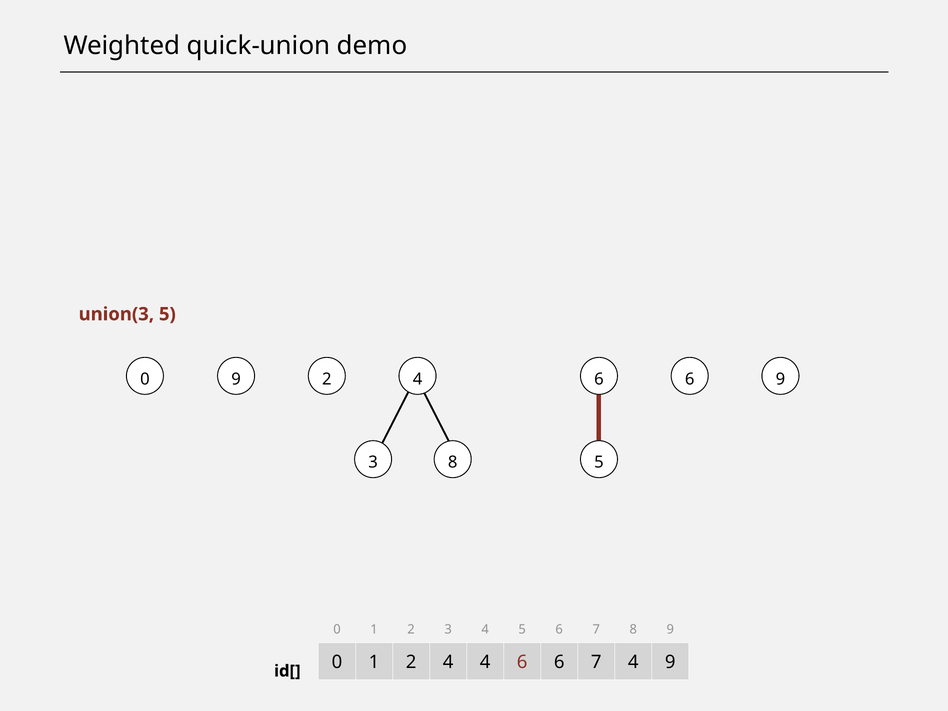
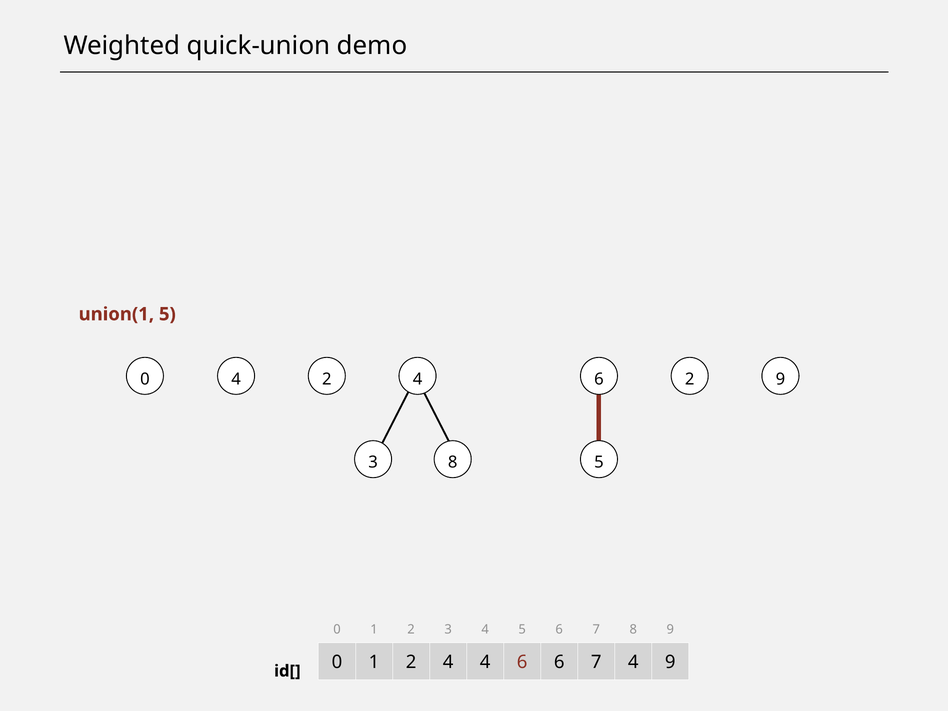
union(3: union(3 -> union(1 (116, 314)
0 9: 9 -> 4 (236, 379)
6 6: 6 -> 2 (690, 379)
